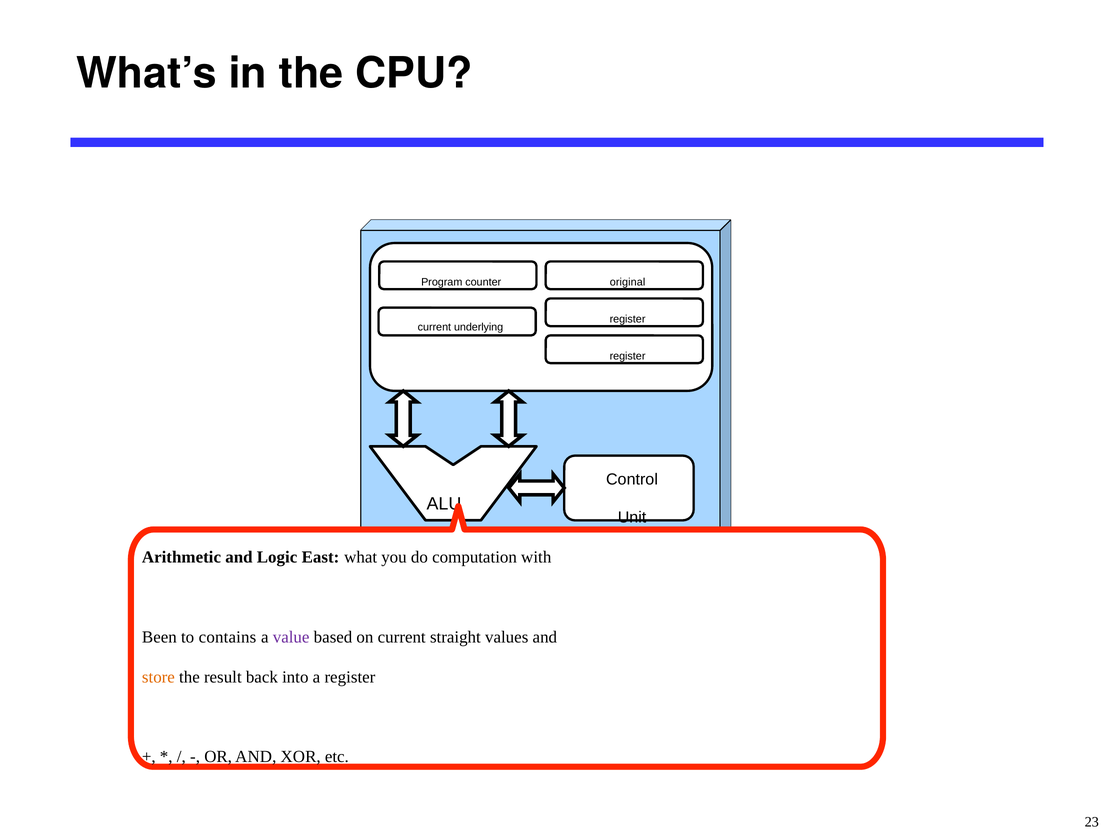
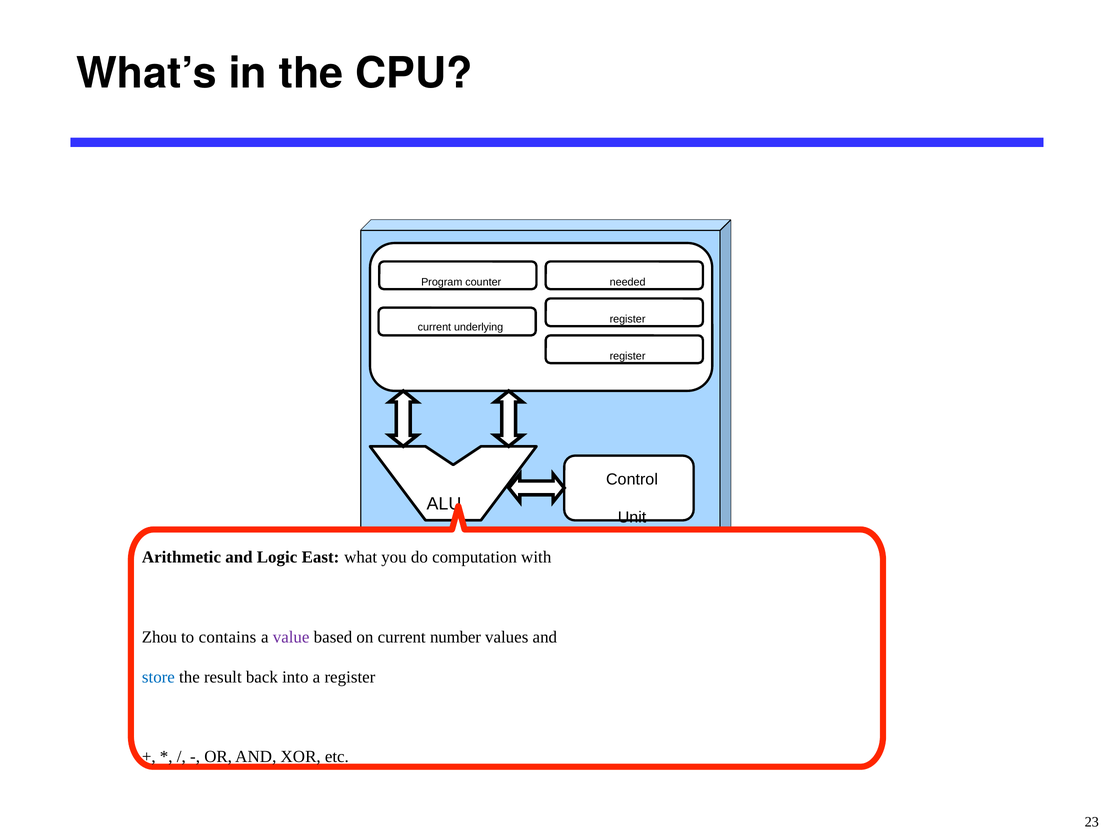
original: original -> needed (628, 283)
Been: Been -> Zhou (159, 637)
straight: straight -> number (455, 637)
store colour: orange -> blue (158, 677)
